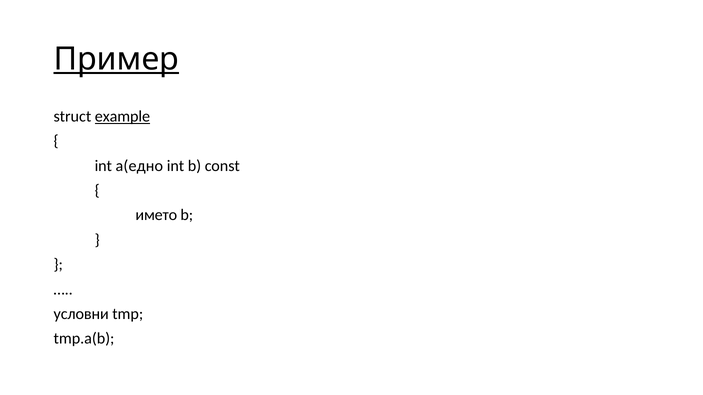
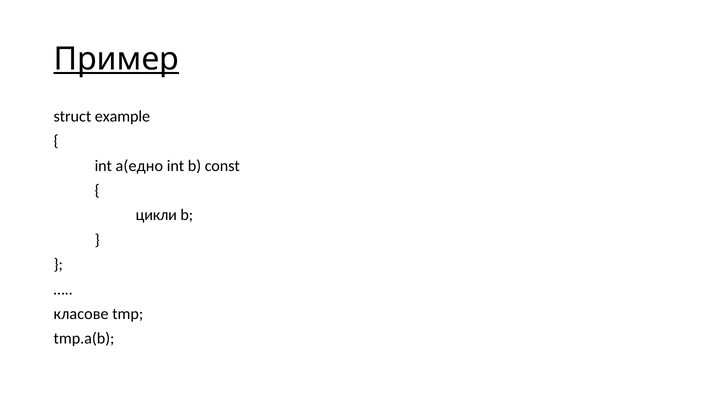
example underline: present -> none (122, 116)
името: името -> цикли (156, 215)
условни: условни -> класове (81, 314)
